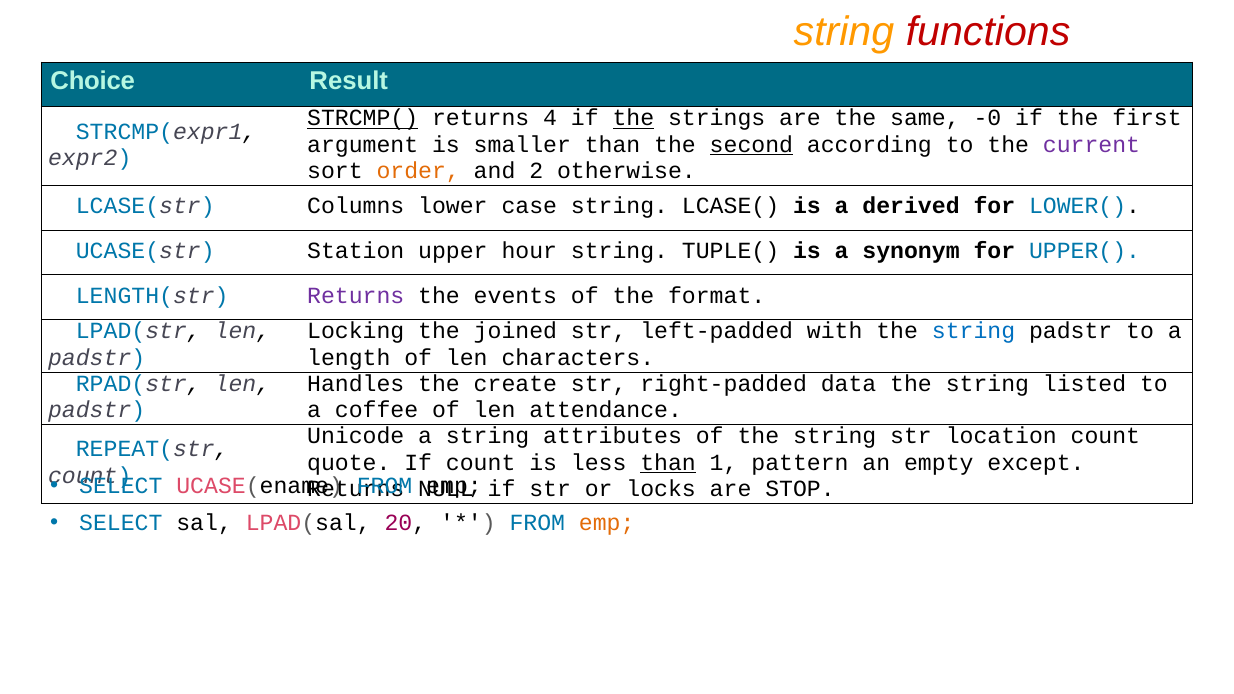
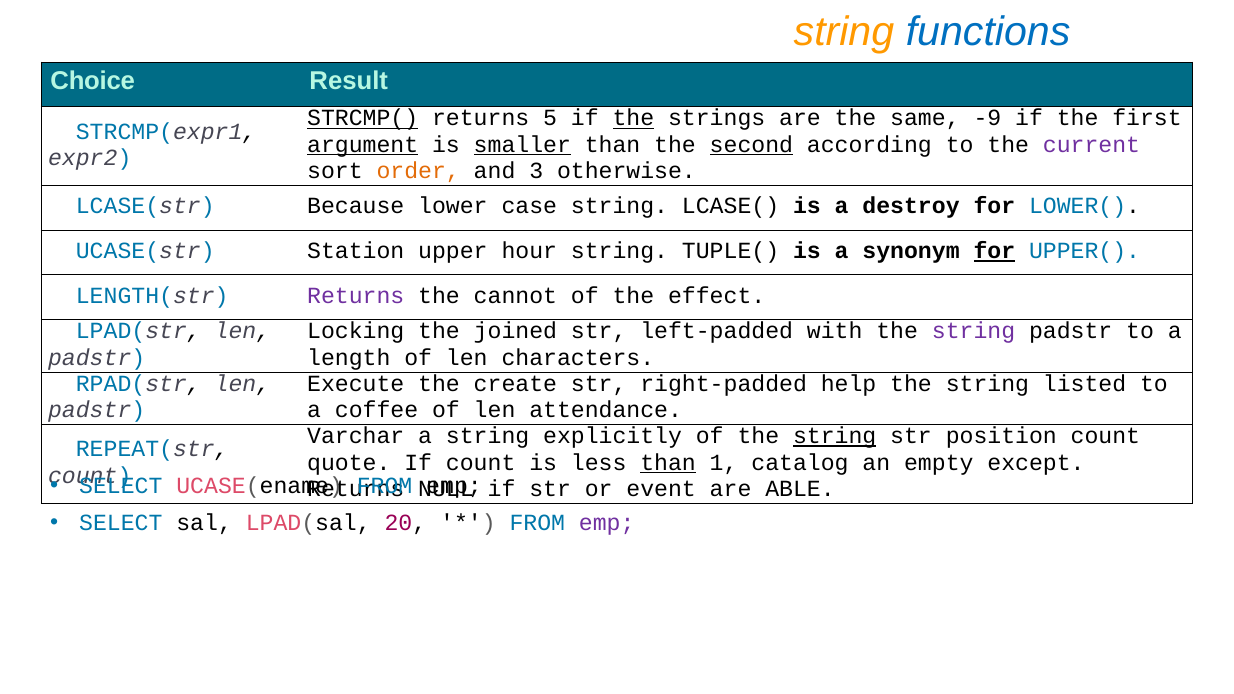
functions colour: red -> blue (988, 32)
4: 4 -> 5 (550, 118)
-0: -0 -> -9 (987, 118)
argument underline: none -> present (363, 145)
smaller underline: none -> present (522, 145)
2: 2 -> 3 (536, 171)
Columns: Columns -> Because (356, 206)
derived: derived -> destroy (911, 206)
for underline: none -> present (994, 251)
events: events -> cannot (515, 296)
format: format -> effect (717, 296)
string colour: blue -> purple (974, 331)
Handles: Handles -> Execute (356, 384)
data: data -> help (849, 384)
Unicode: Unicode -> Varchar (356, 436)
attributes: attributes -> explicitly (613, 436)
string underline: none -> present (835, 436)
location: location -> position (1001, 436)
pattern: pattern -> catalog (800, 463)
locks: locks -> event (661, 489)
STOP: STOP -> ABLE (800, 489)
emp colour: orange -> purple (607, 523)
